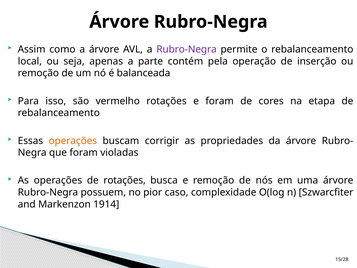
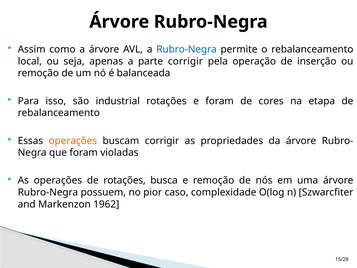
Rubro-Negra colour: purple -> blue (187, 49)
parte contém: contém -> corrigir (185, 61)
vermelho: vermelho -> industrial (118, 101)
1914: 1914 -> 1962 (106, 204)
